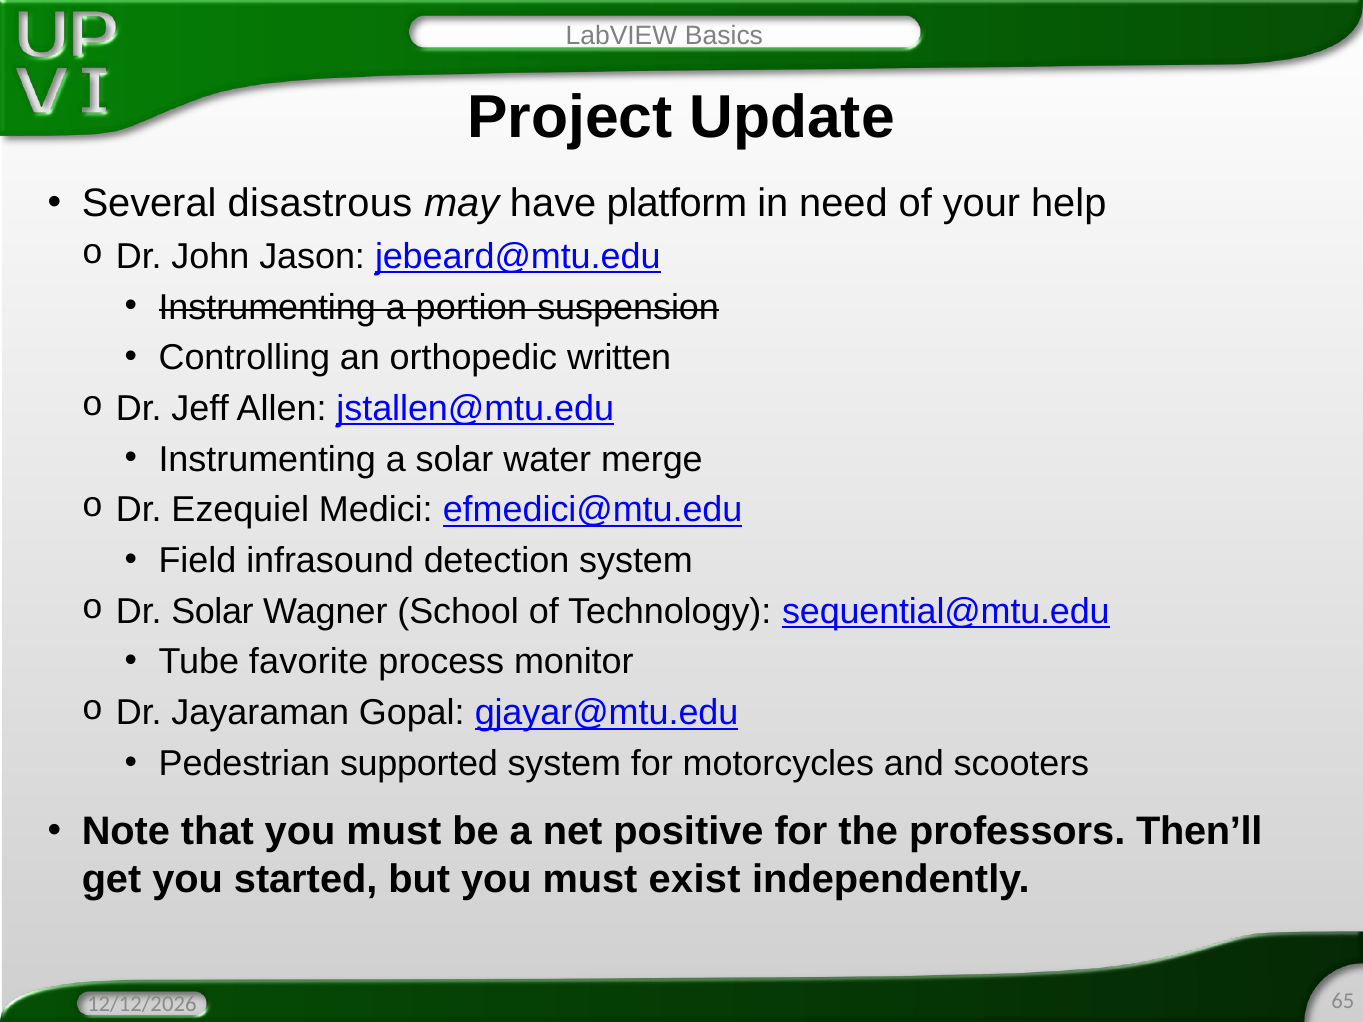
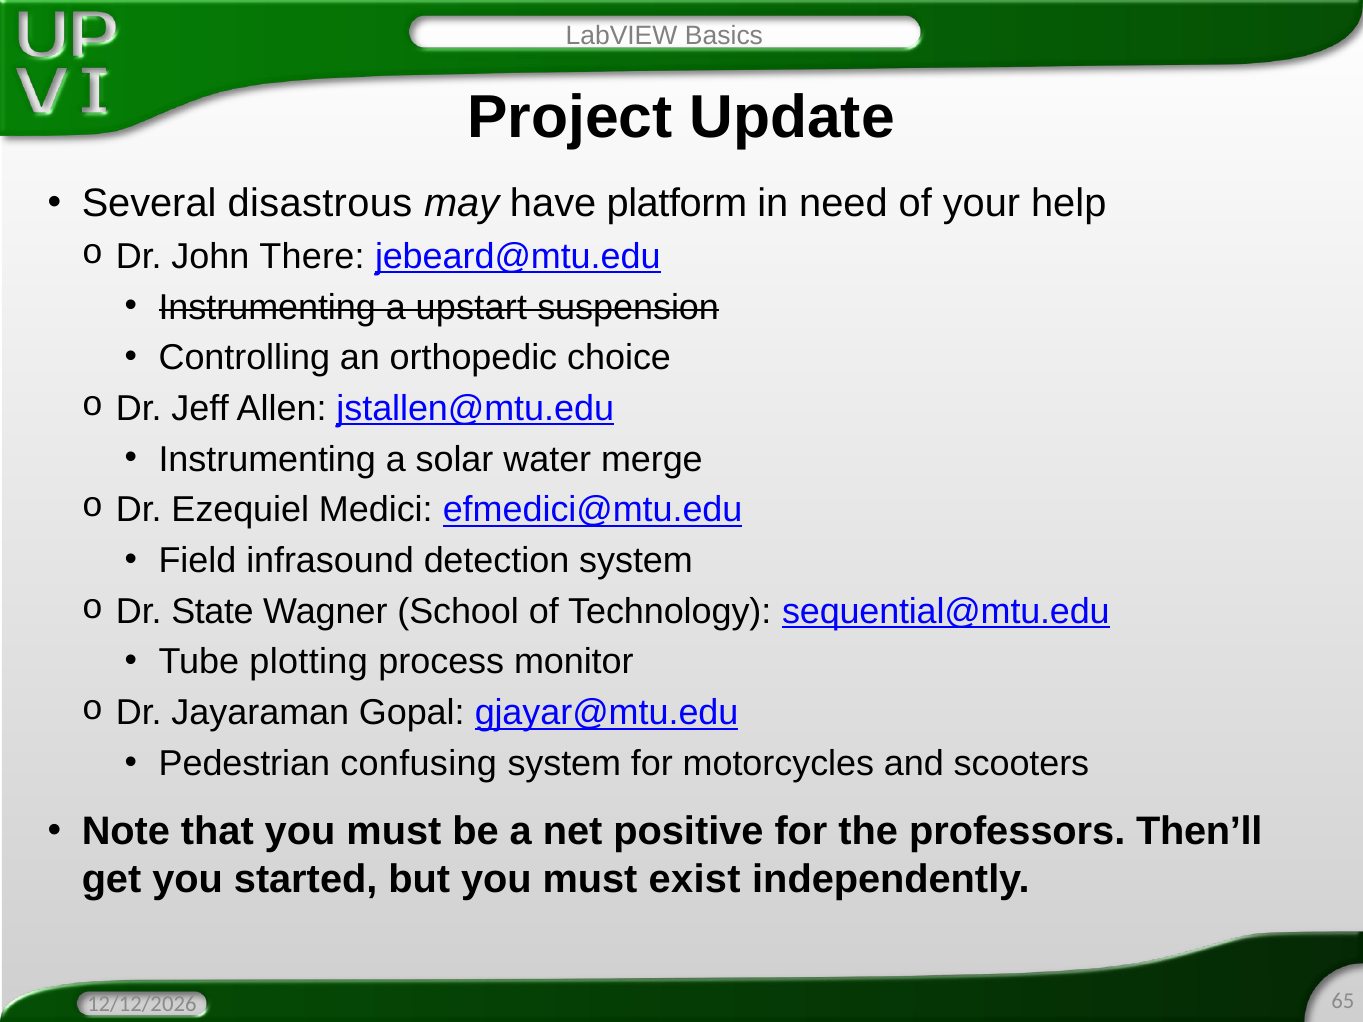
Jason: Jason -> There (312, 257)
portion: portion -> upstart (471, 307)
written: written -> choice (619, 358)
Dr Solar: Solar -> State (212, 612)
favorite: favorite -> plotting (309, 662)
supported: supported -> confusing (419, 764)
